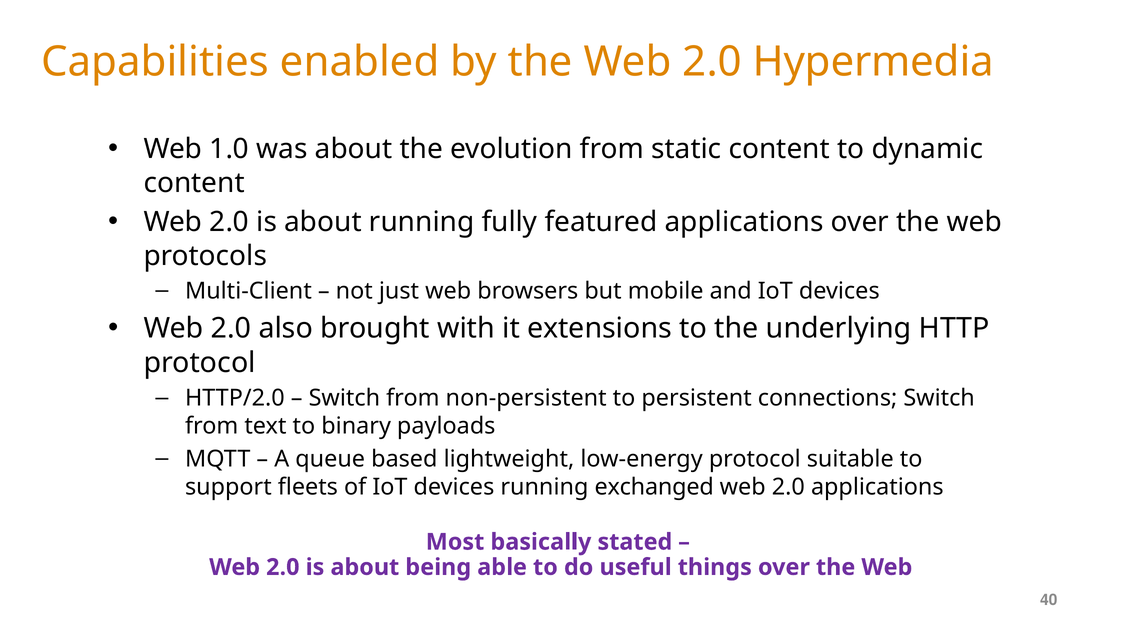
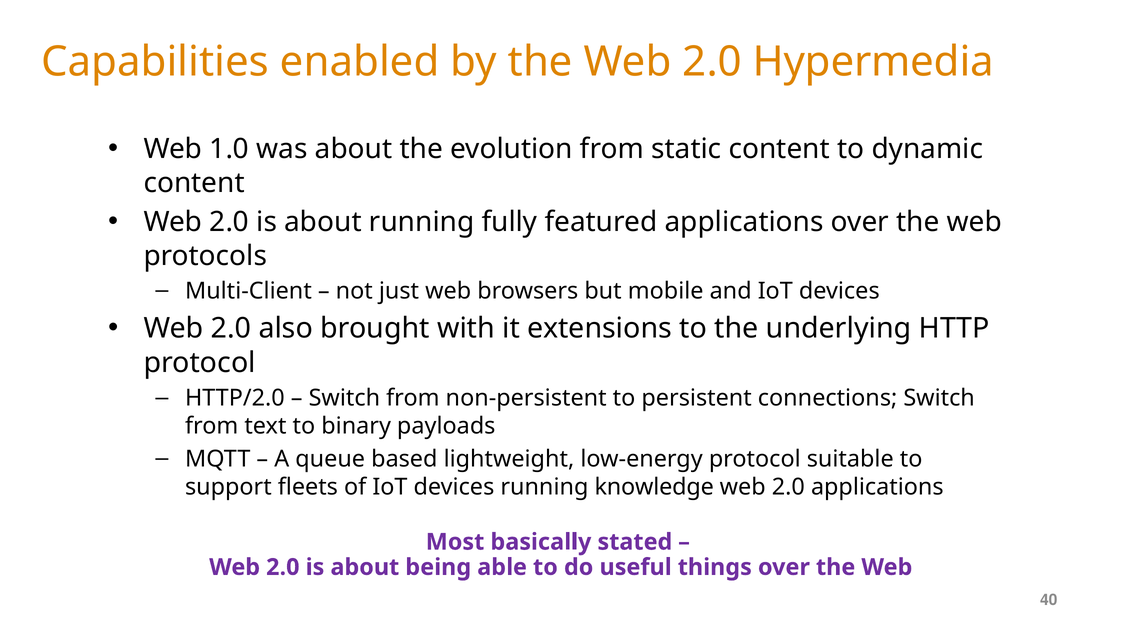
exchanged: exchanged -> knowledge (654, 487)
